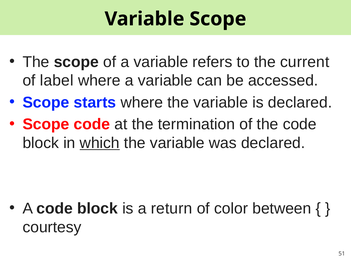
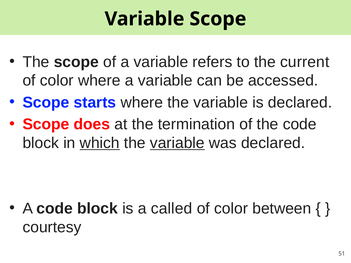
label: label -> color (57, 81)
Scope code: code -> does (92, 124)
variable underline: none -> present (177, 143)
return: return -> called (172, 209)
